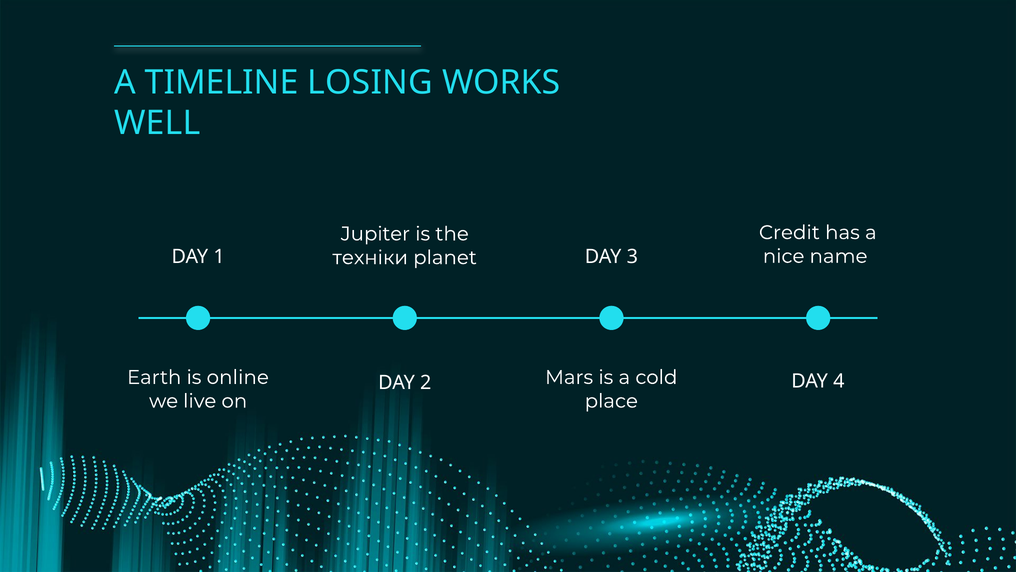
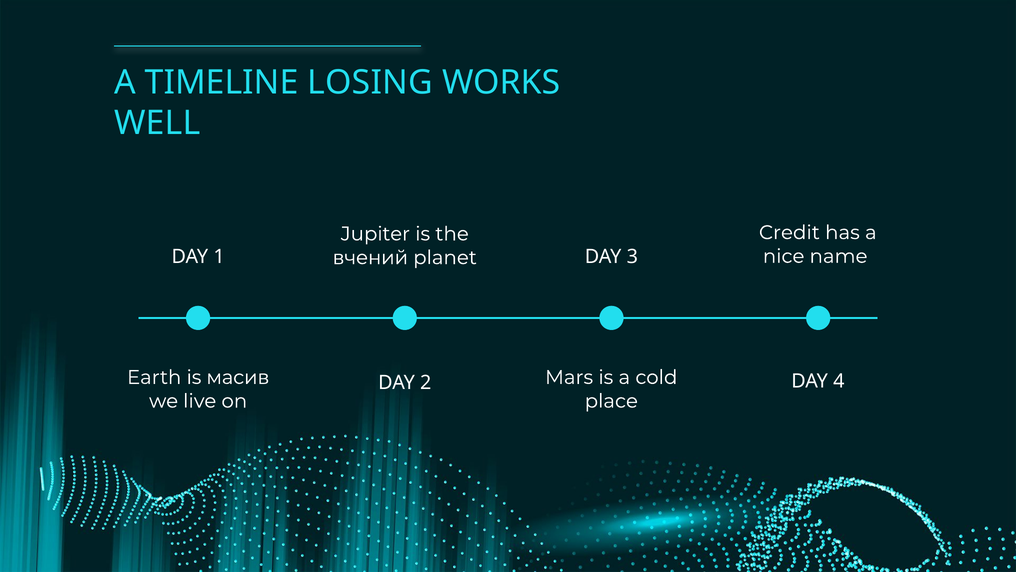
техніки: техніки -> вчений (370, 257)
online: online -> масив (238, 377)
